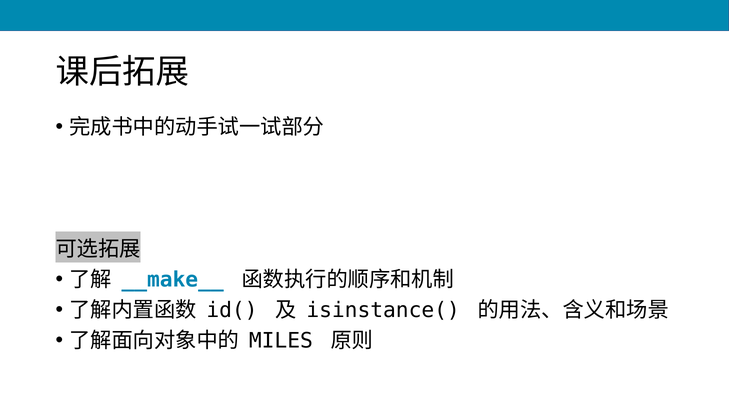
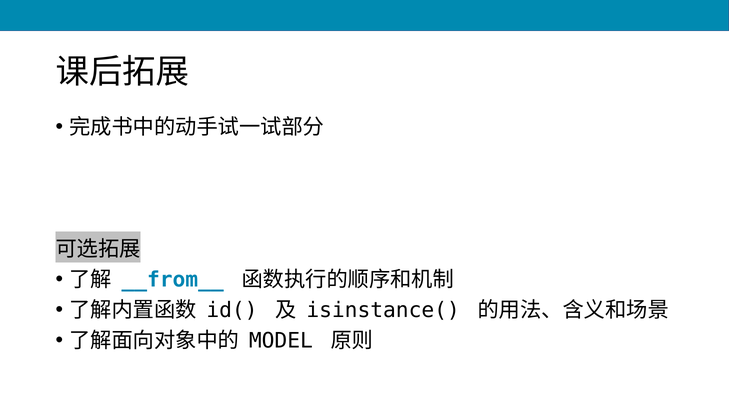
__make__: __make__ -> __from__ (173, 280)
MILES: MILES -> MODEL (281, 341)
